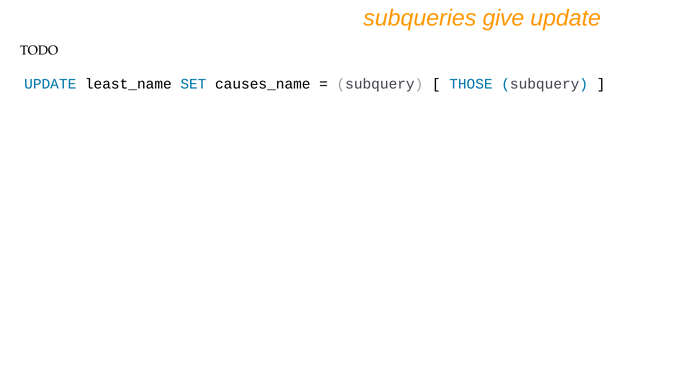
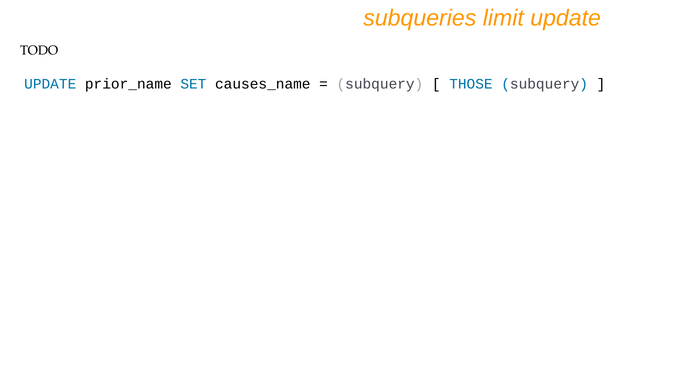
give: give -> limit (503, 18)
least_name: least_name -> prior_name (128, 84)
